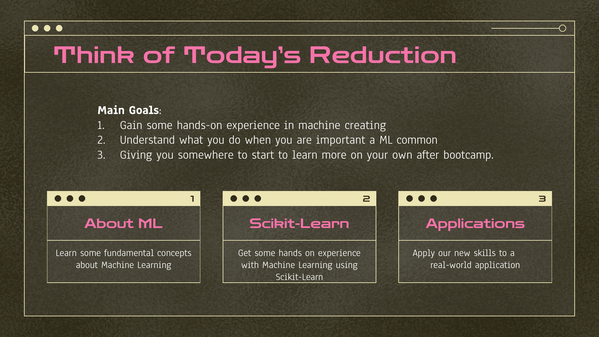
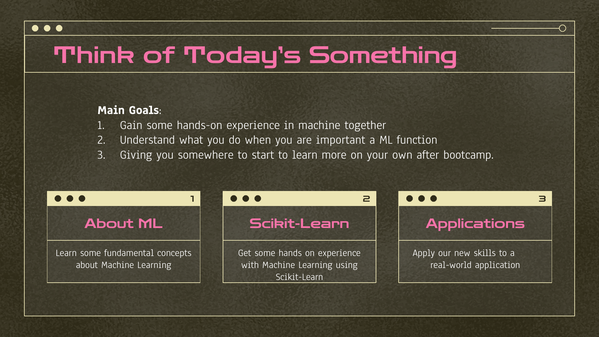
Reduction: Reduction -> Something (383, 55)
creating: creating -> together (365, 125)
common: common -> function (417, 140)
